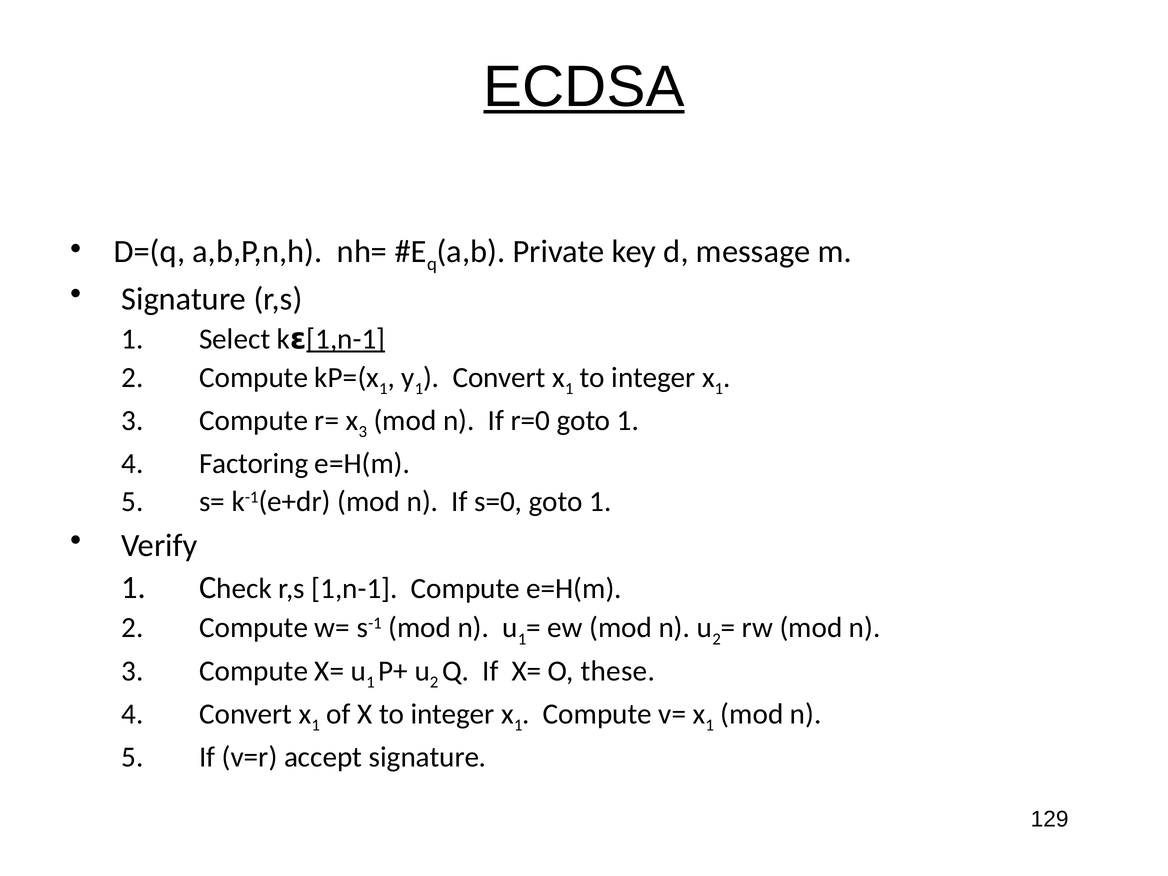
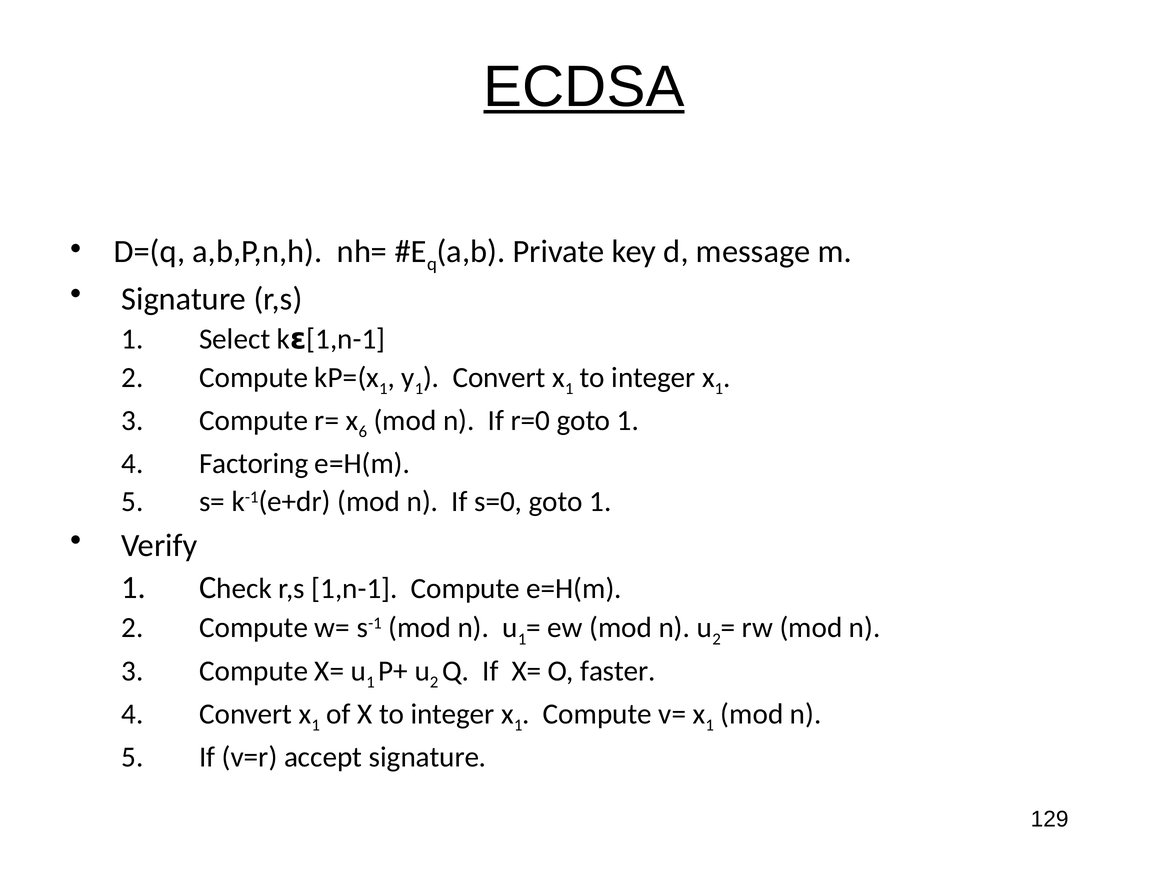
1,n-1 underline: present -> none (346, 339)
x 3: 3 -> 6 (363, 432)
these: these -> faster (618, 671)
